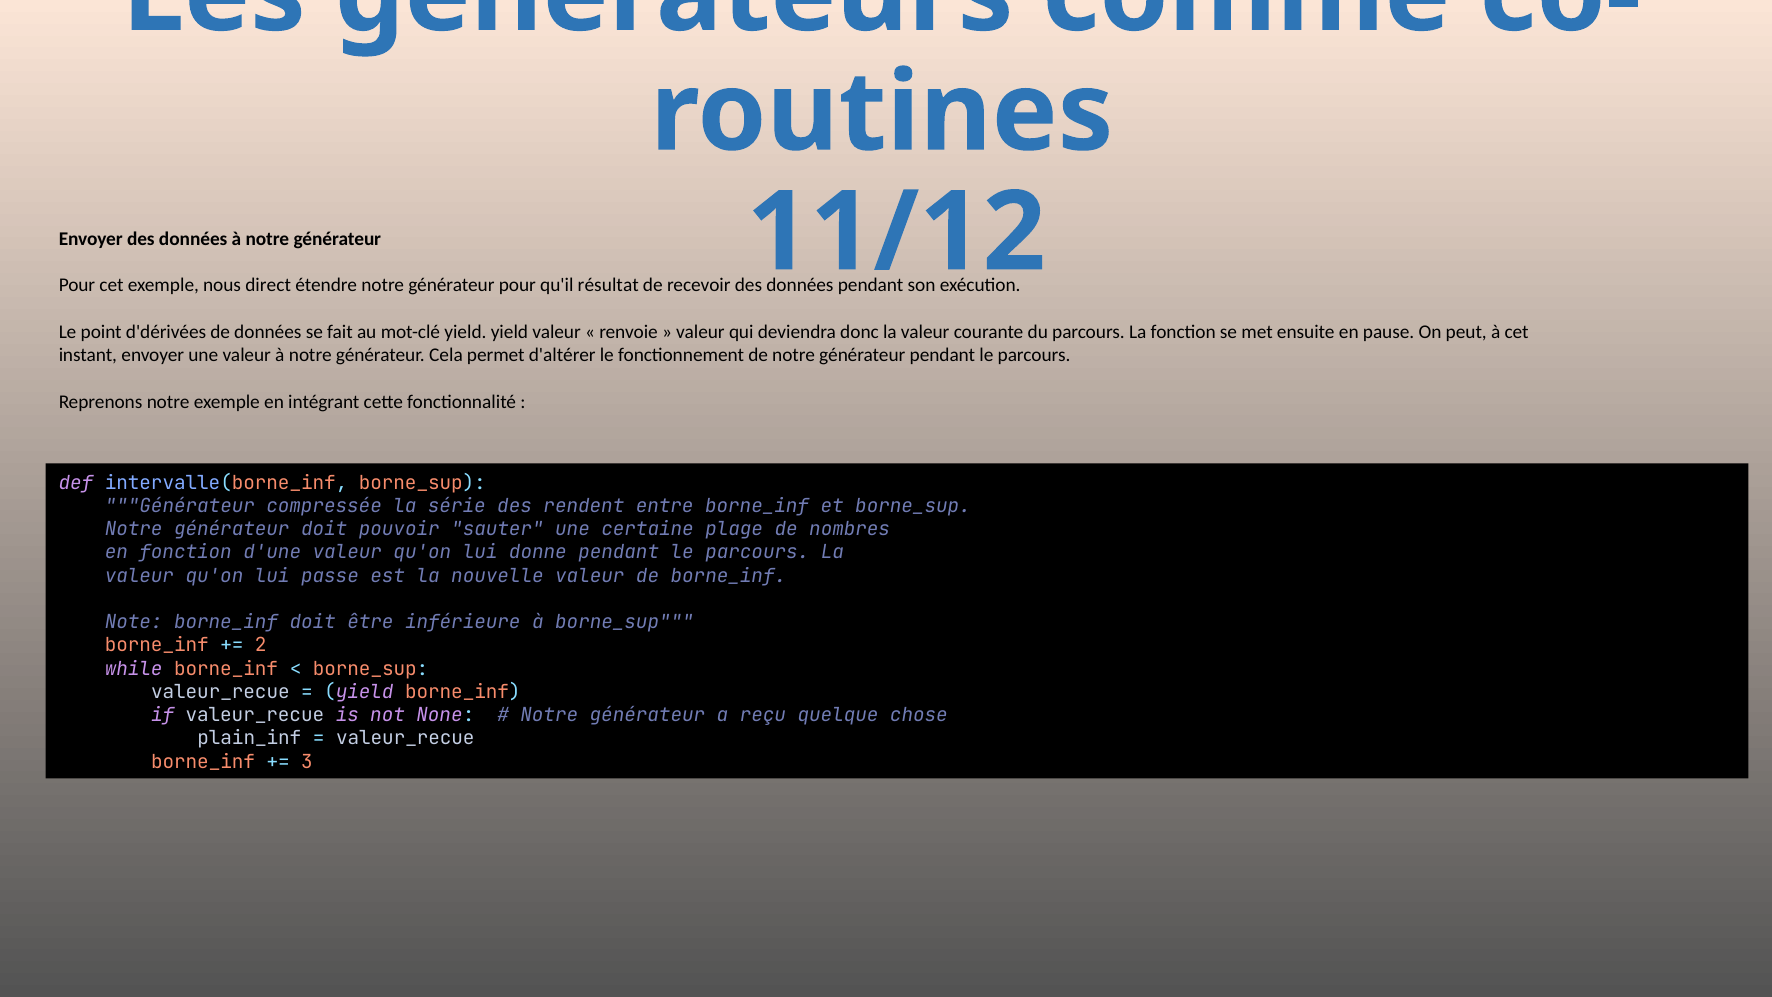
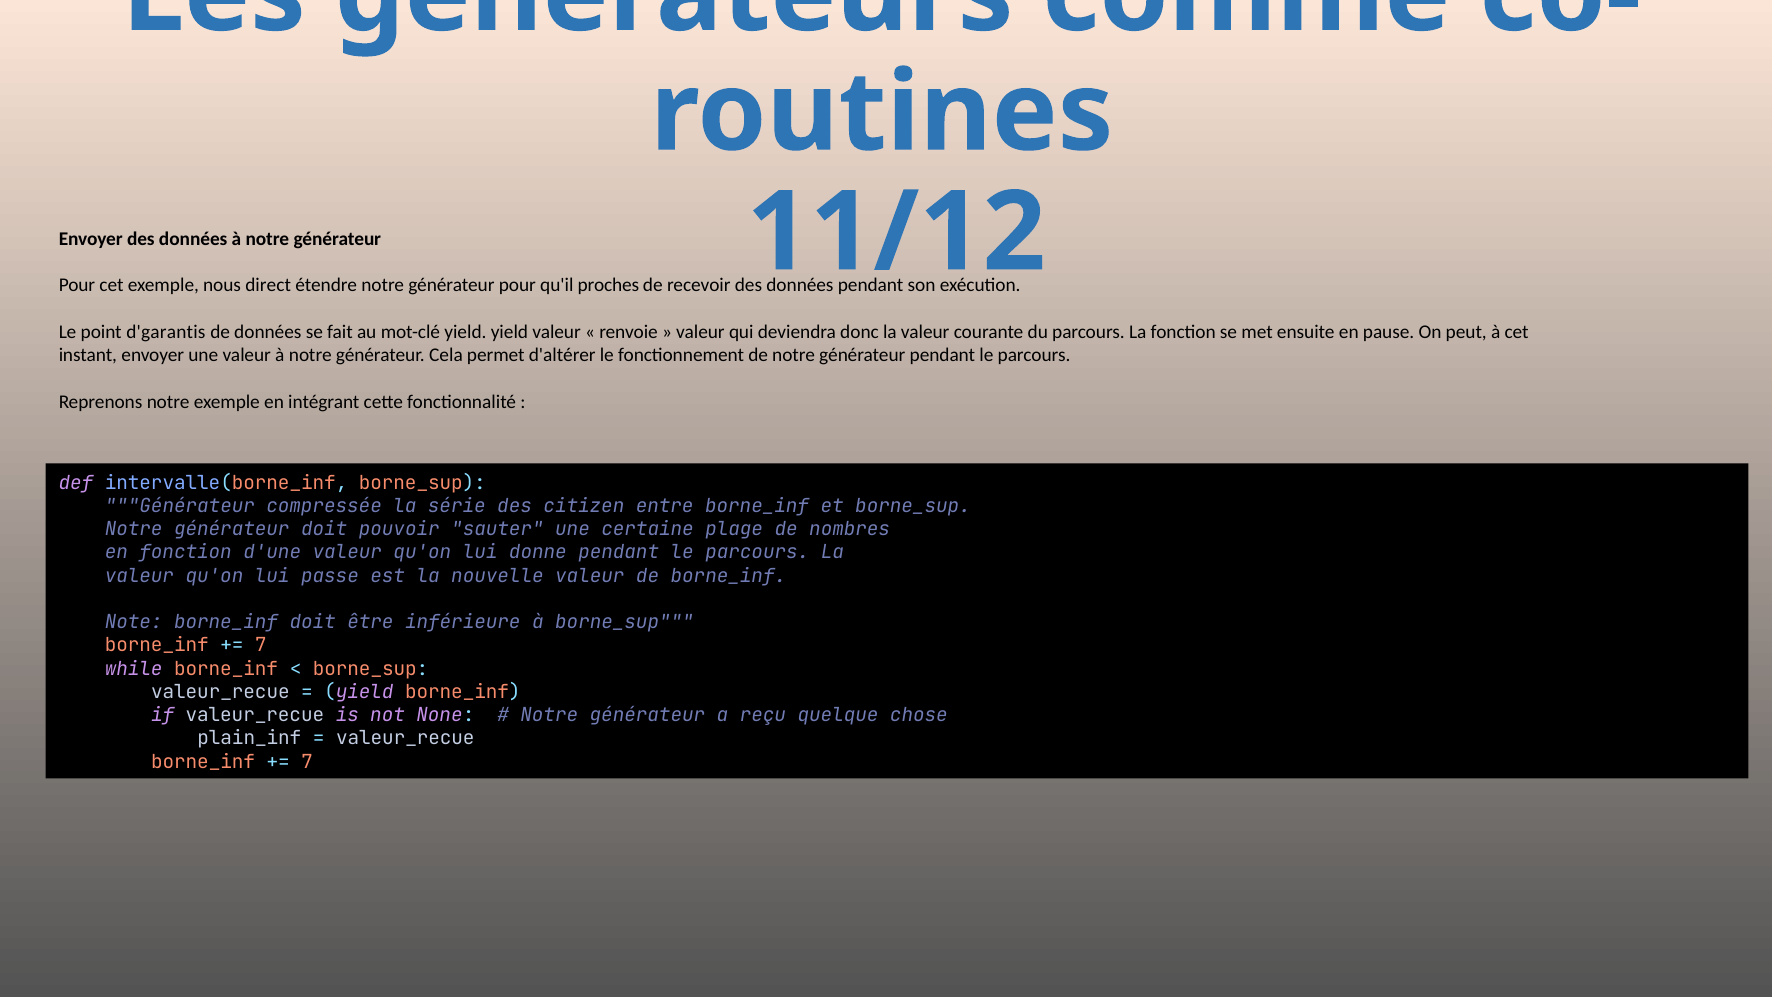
résultat: résultat -> proches (608, 286)
d'dérivées: d'dérivées -> d'garantis (166, 332)
rendent: rendent -> citizen (584, 506)
2: 2 -> 7 (261, 645)
3: 3 -> 7 (307, 761)
